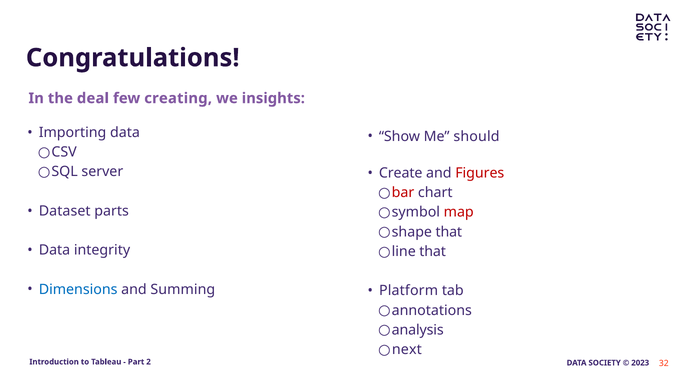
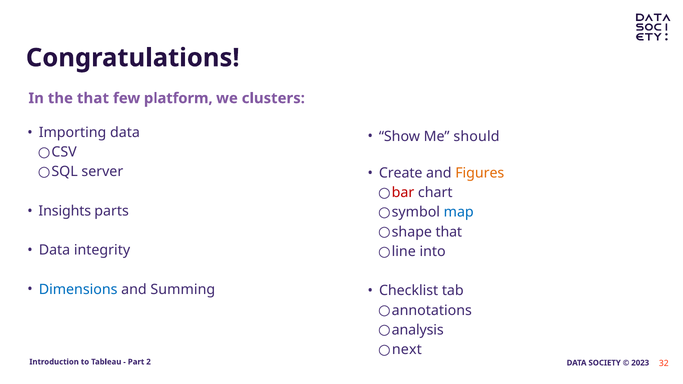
the deal: deal -> that (93, 98)
creating: creating -> platform (178, 98)
insights: insights -> clusters (273, 98)
Figures colour: red -> orange (480, 173)
map colour: red -> blue (459, 212)
Dataset: Dataset -> Insights (65, 211)
line that: that -> into (433, 252)
Platform: Platform -> Checklist (409, 291)
